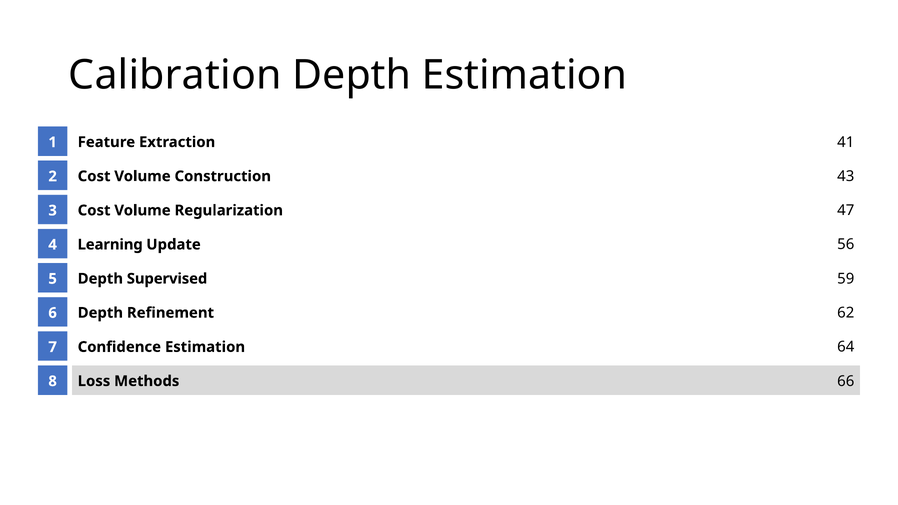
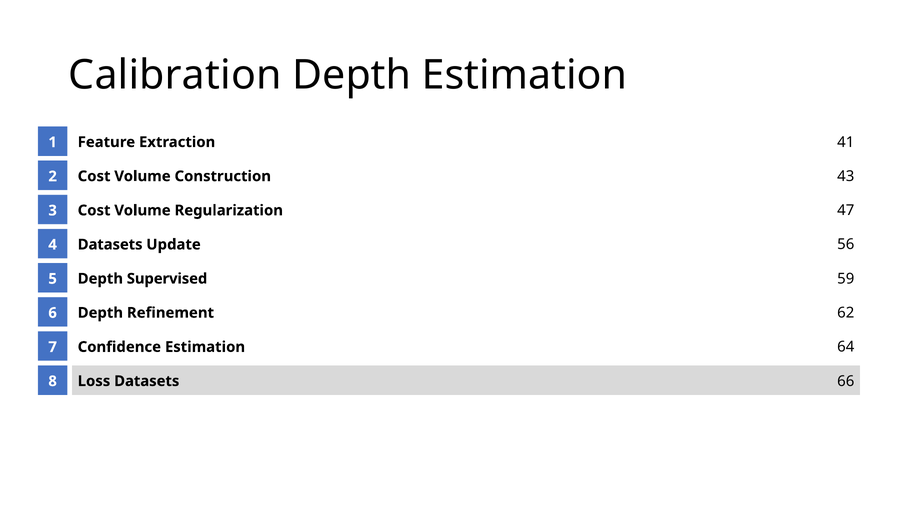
Learning: Learning -> Datasets (110, 245)
Loss Methods: Methods -> Datasets (147, 381)
